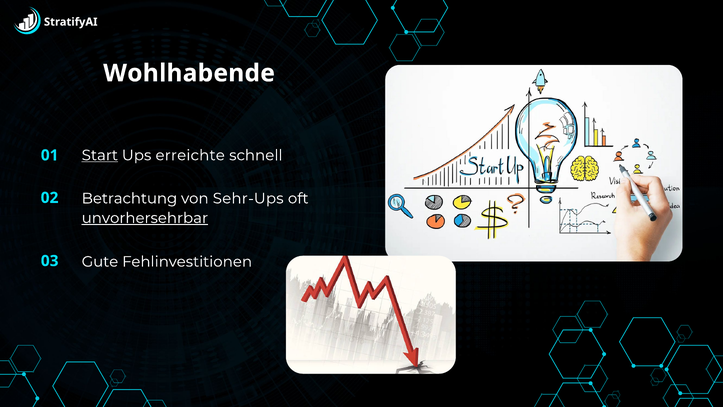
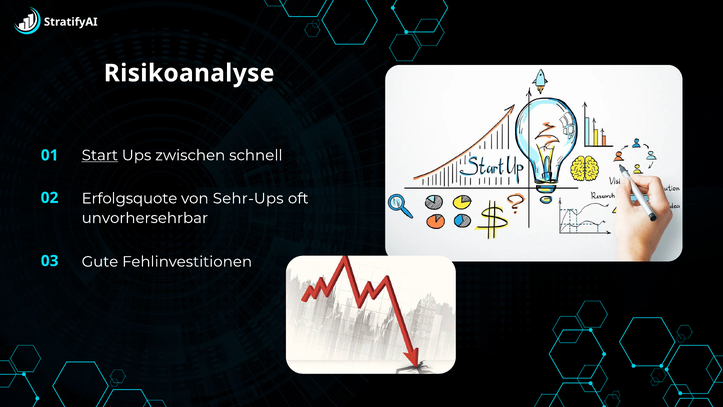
Wohlhabende: Wohlhabende -> Risikoanalyse (189, 73)
erreichte: erreichte -> zwischen (190, 155)
Betrachtung: Betrachtung -> Erfolgsquote (129, 198)
unvorhersehrbar underline: present -> none (145, 218)
